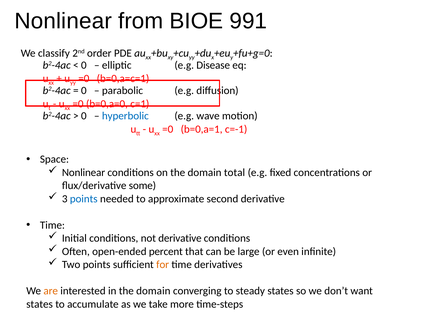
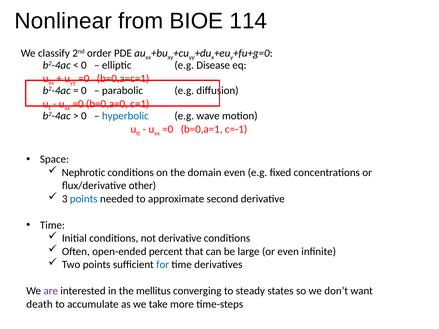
991: 991 -> 114 (248, 21)
Nonlinear: Nonlinear -> Nephrotic (84, 173)
domain total: total -> even (235, 173)
some: some -> other (142, 186)
for colour: orange -> blue (163, 265)
are colour: orange -> purple (51, 291)
in the domain: domain -> mellitus (153, 291)
states: states -> death (39, 304)
